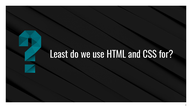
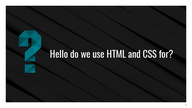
Least: Least -> Hello (59, 55)
